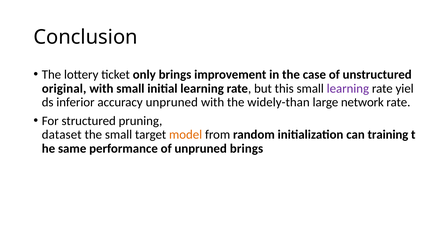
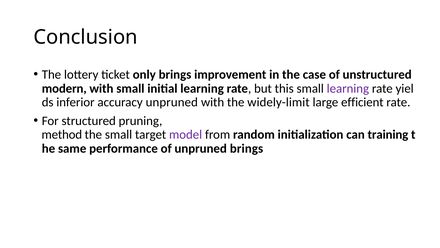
original: original -> modern (64, 88)
widely-than: widely-than -> widely-limit (278, 102)
network: network -> efficient (362, 102)
dataset: dataset -> method (62, 134)
model colour: orange -> purple (186, 134)
